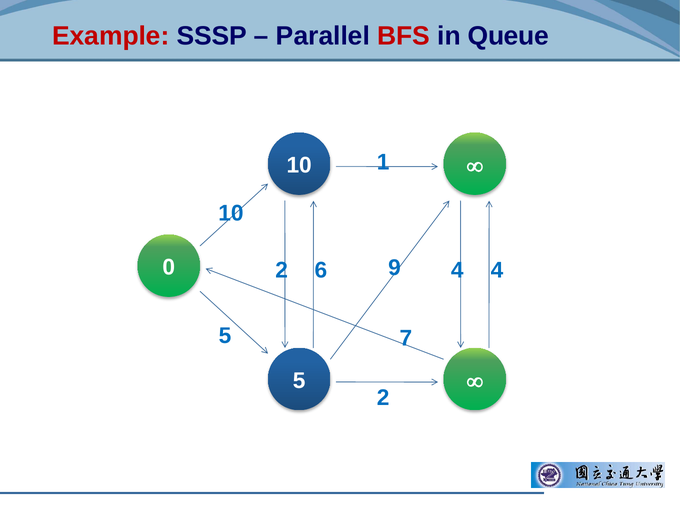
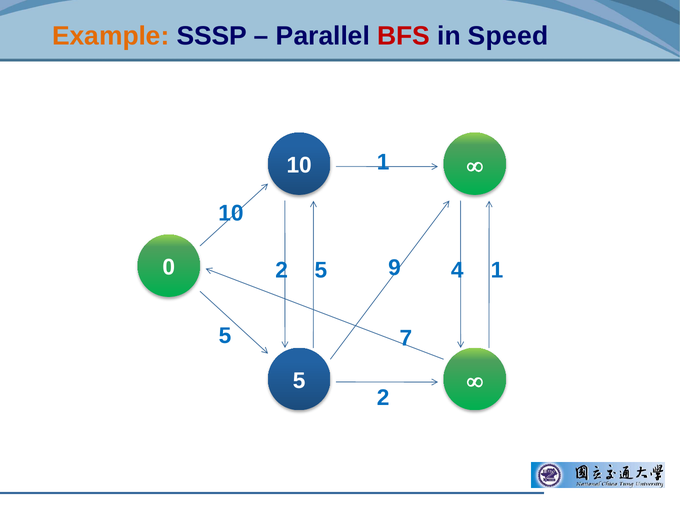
Example colour: red -> orange (111, 36)
Queue: Queue -> Speed (508, 36)
2 6: 6 -> 5 (321, 270)
4 4: 4 -> 1 (497, 270)
